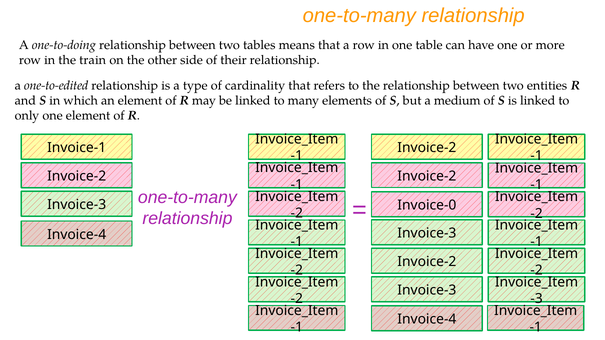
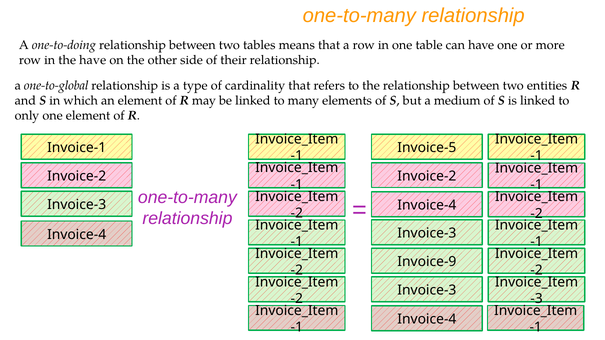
the train: train -> have (93, 60)
one-to-edited: one-to-edited -> one-to-global (56, 86)
Invoice-2: Invoice-2 -> Invoice-5 (427, 148)
Invoice-0: Invoice-0 -> Invoice-4 (427, 205)
Invoice-2: Invoice-2 -> Invoice-9 (427, 262)
